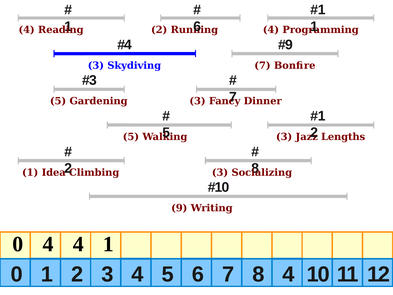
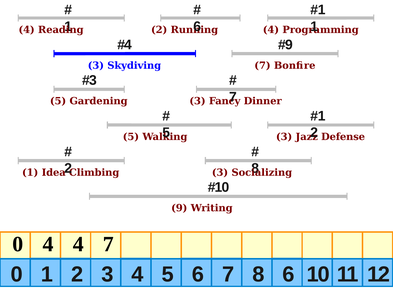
Lengths: Lengths -> Defense (343, 137)
4 1: 1 -> 7 (108, 244)
7 8 4: 4 -> 6 (289, 274)
